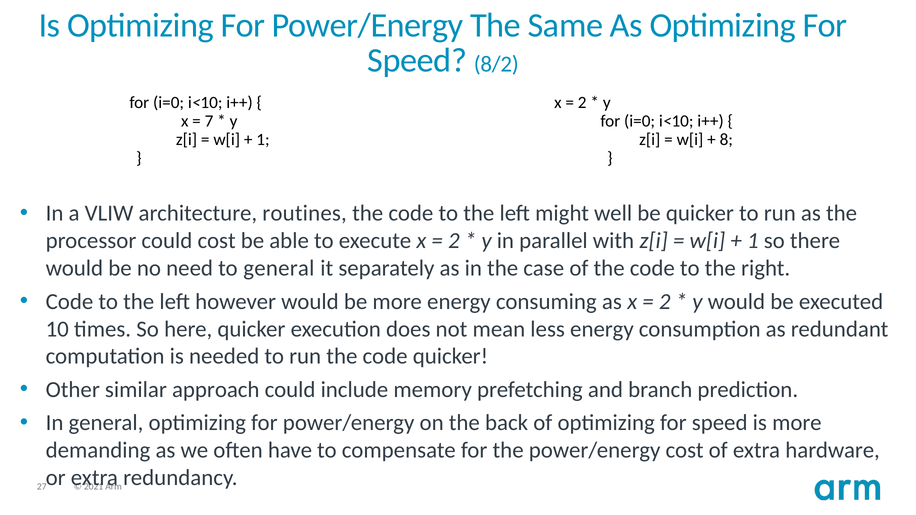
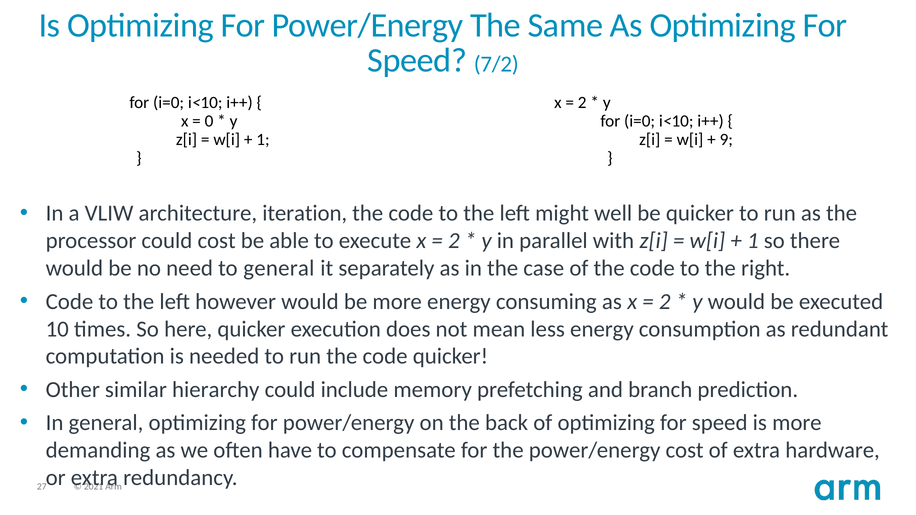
8/2: 8/2 -> 7/2 (496, 64)
7: 7 -> 0 (209, 121)
8: 8 -> 9 (726, 140)
routines: routines -> iteration (305, 213)
approach: approach -> hierarchy (216, 390)
